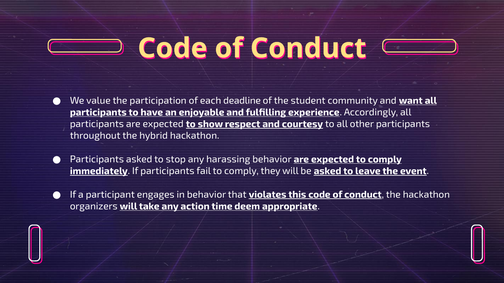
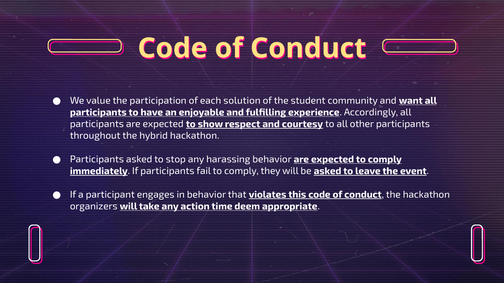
deadline: deadline -> solution (242, 101)
